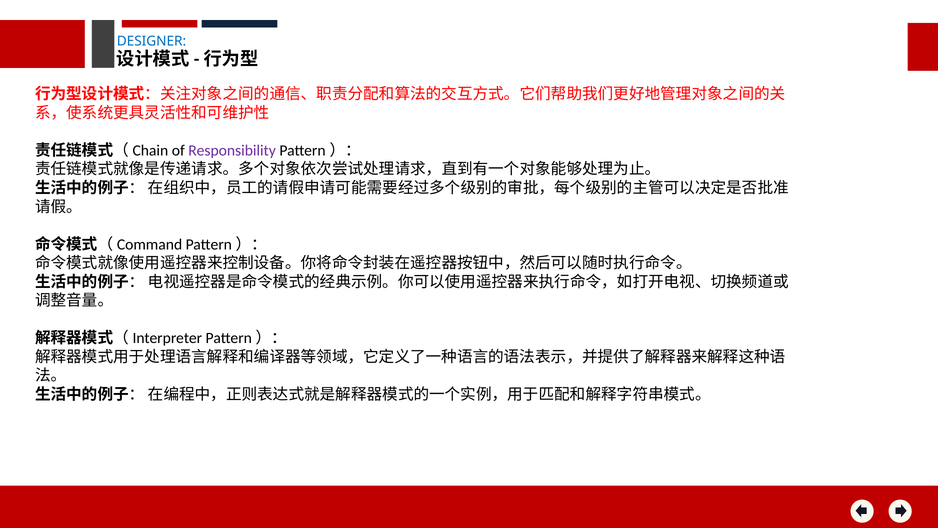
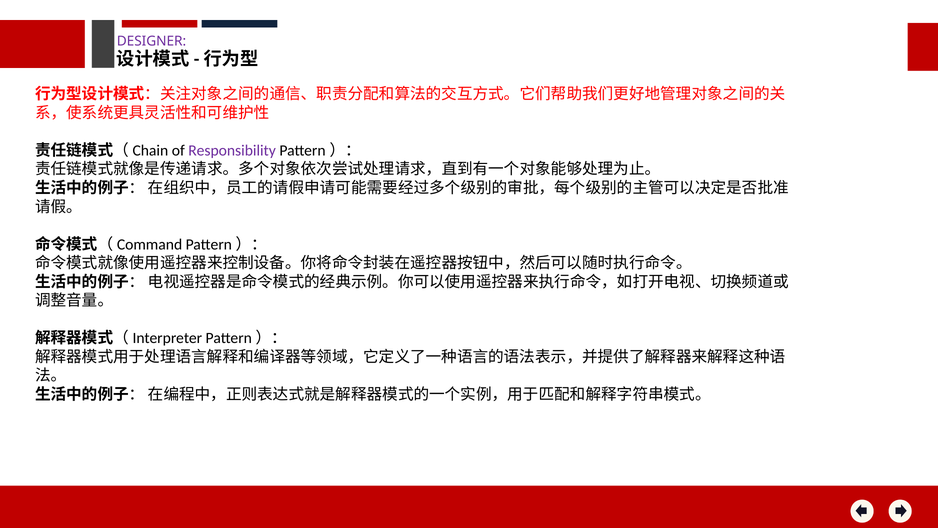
DESIGNER colour: blue -> purple (152, 41)
